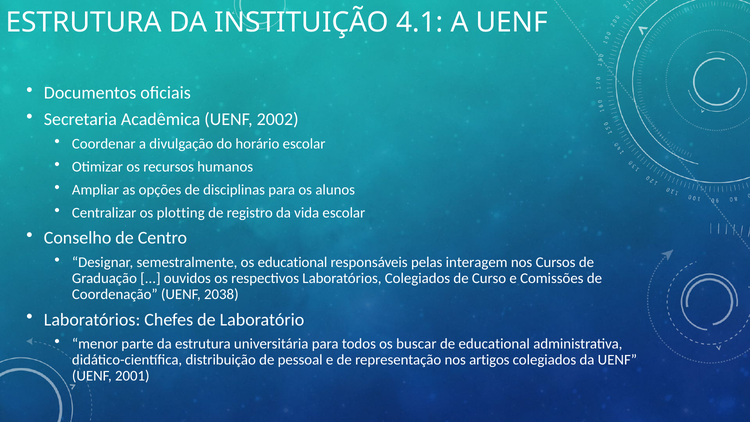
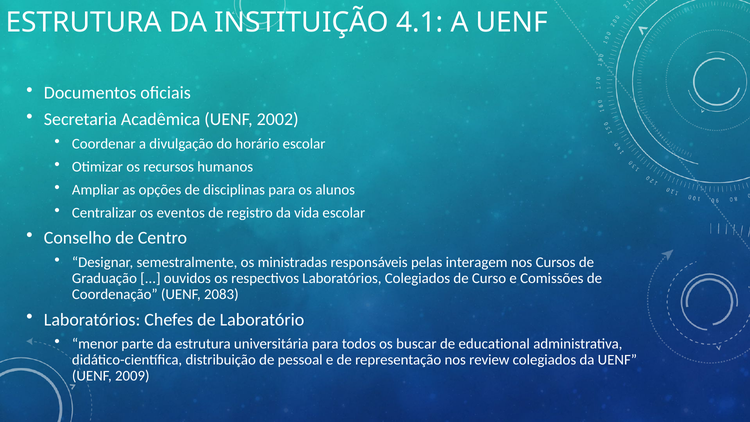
plotting: plotting -> eventos (181, 213)
os educational: educational -> ministradas (292, 262)
2038: 2038 -> 2083 (221, 294)
artigos: artigos -> review (489, 360)
2001: 2001 -> 2009 (132, 376)
